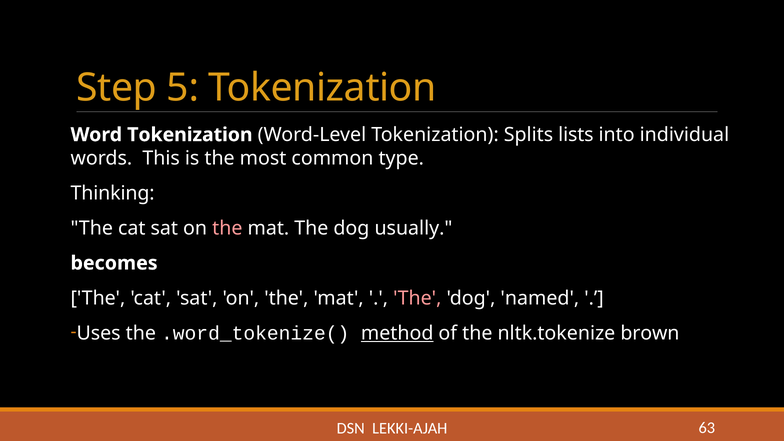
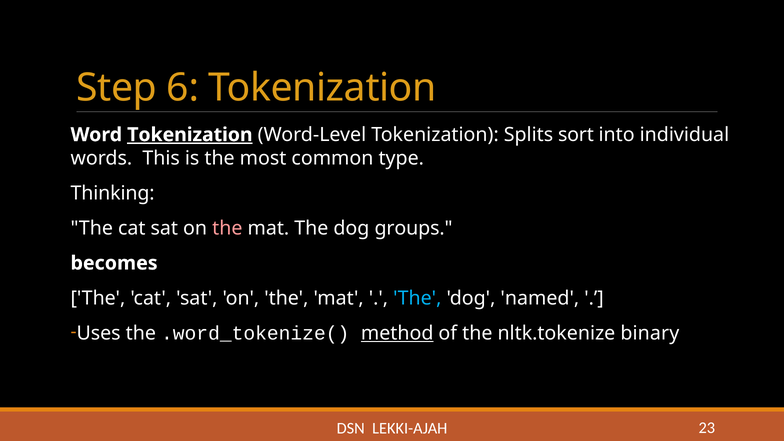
5: 5 -> 6 (183, 88)
Tokenization underline: none -> present (190, 135)
lists: lists -> sort (576, 135)
usually: usually -> groups (414, 228)
The colour: pink -> light blue (417, 298)
brown: brown -> binary (650, 333)
63: 63 -> 23 (707, 428)
